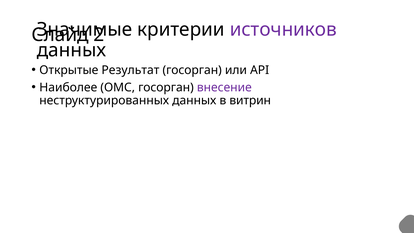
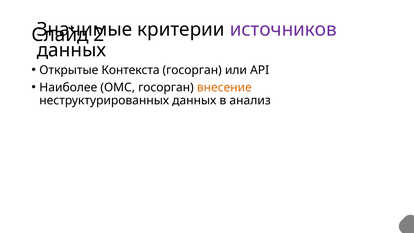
Результат: Результат -> Контекста (131, 70)
внесение colour: purple -> orange (224, 87)
витрин: витрин -> анализ (250, 100)
